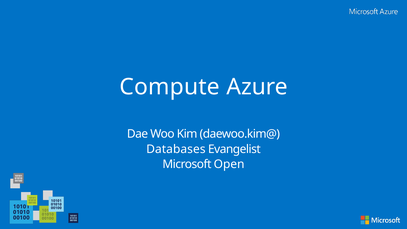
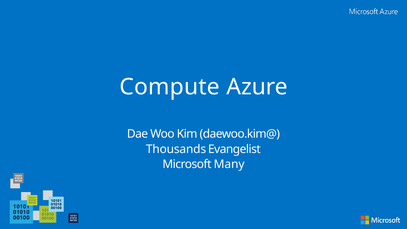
Databases: Databases -> Thousands (176, 149)
Open: Open -> Many (229, 164)
